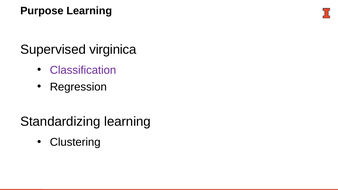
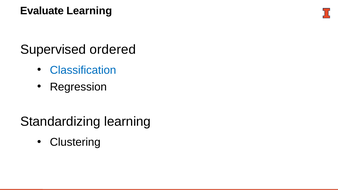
Purpose: Purpose -> Evaluate (42, 11)
virginica: virginica -> ordered (113, 50)
Classification colour: purple -> blue (83, 70)
